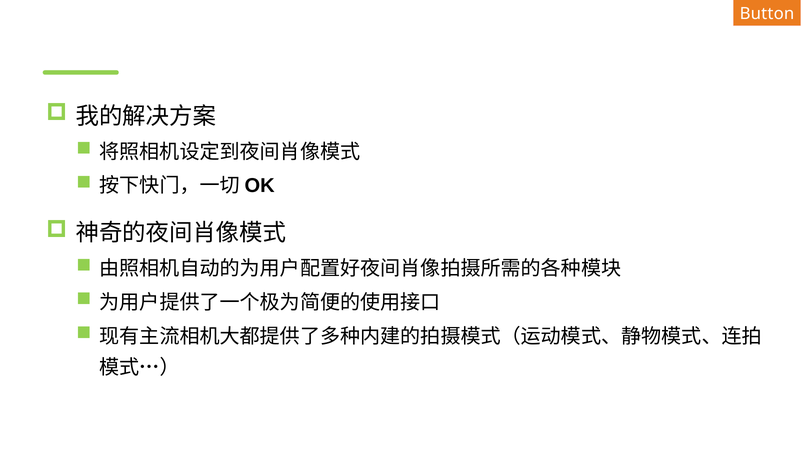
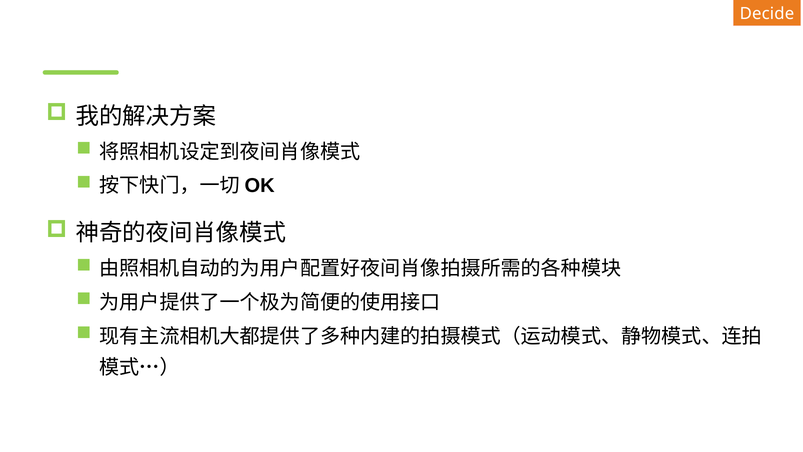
Button: Button -> Decide (767, 14)
